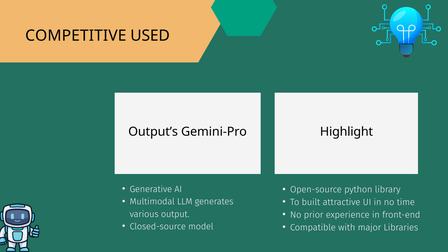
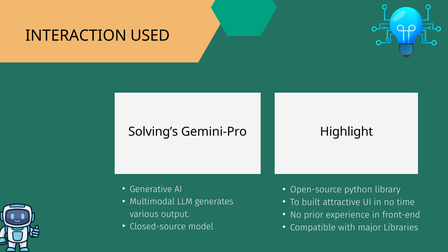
COMPETITIVE: COMPETITIVE -> INTERACTION (76, 36)
Output’s: Output’s -> Solving’s (153, 132)
